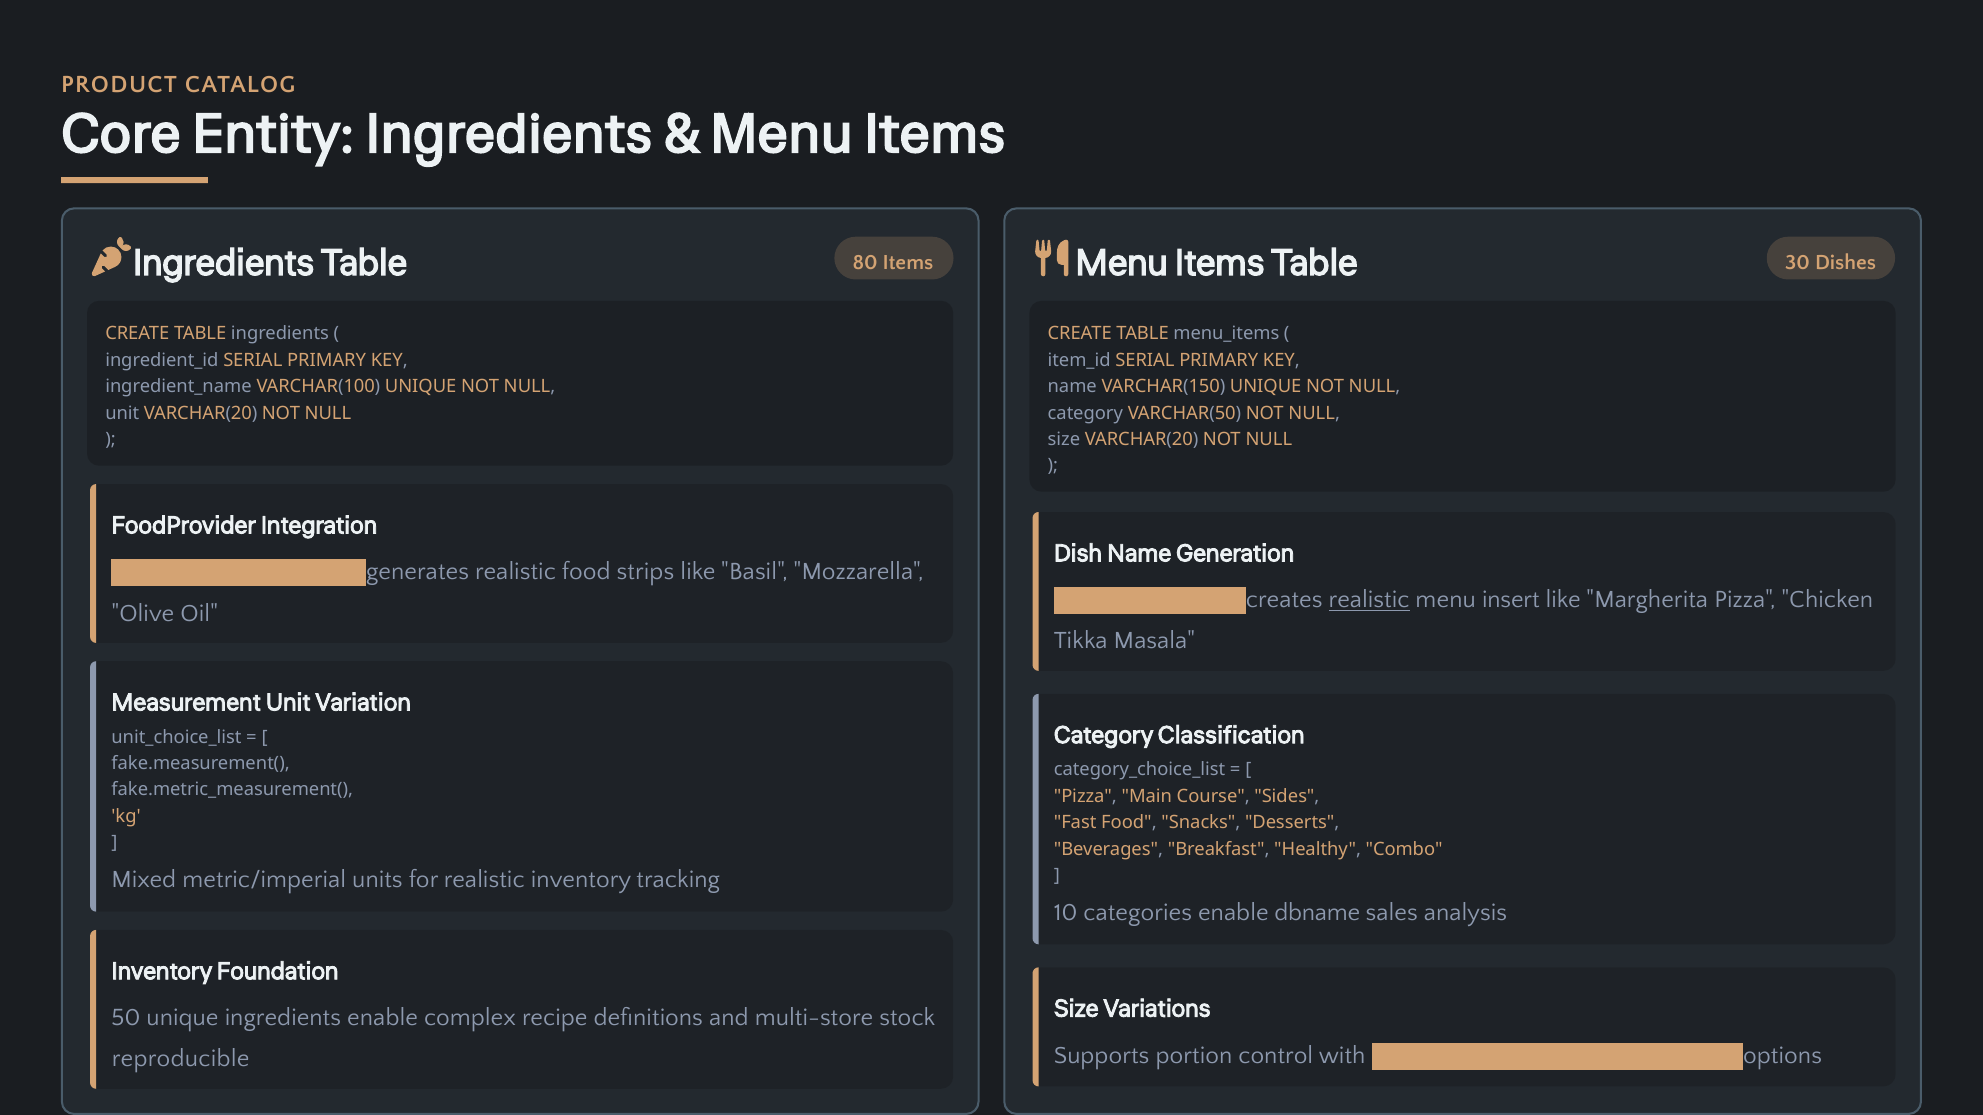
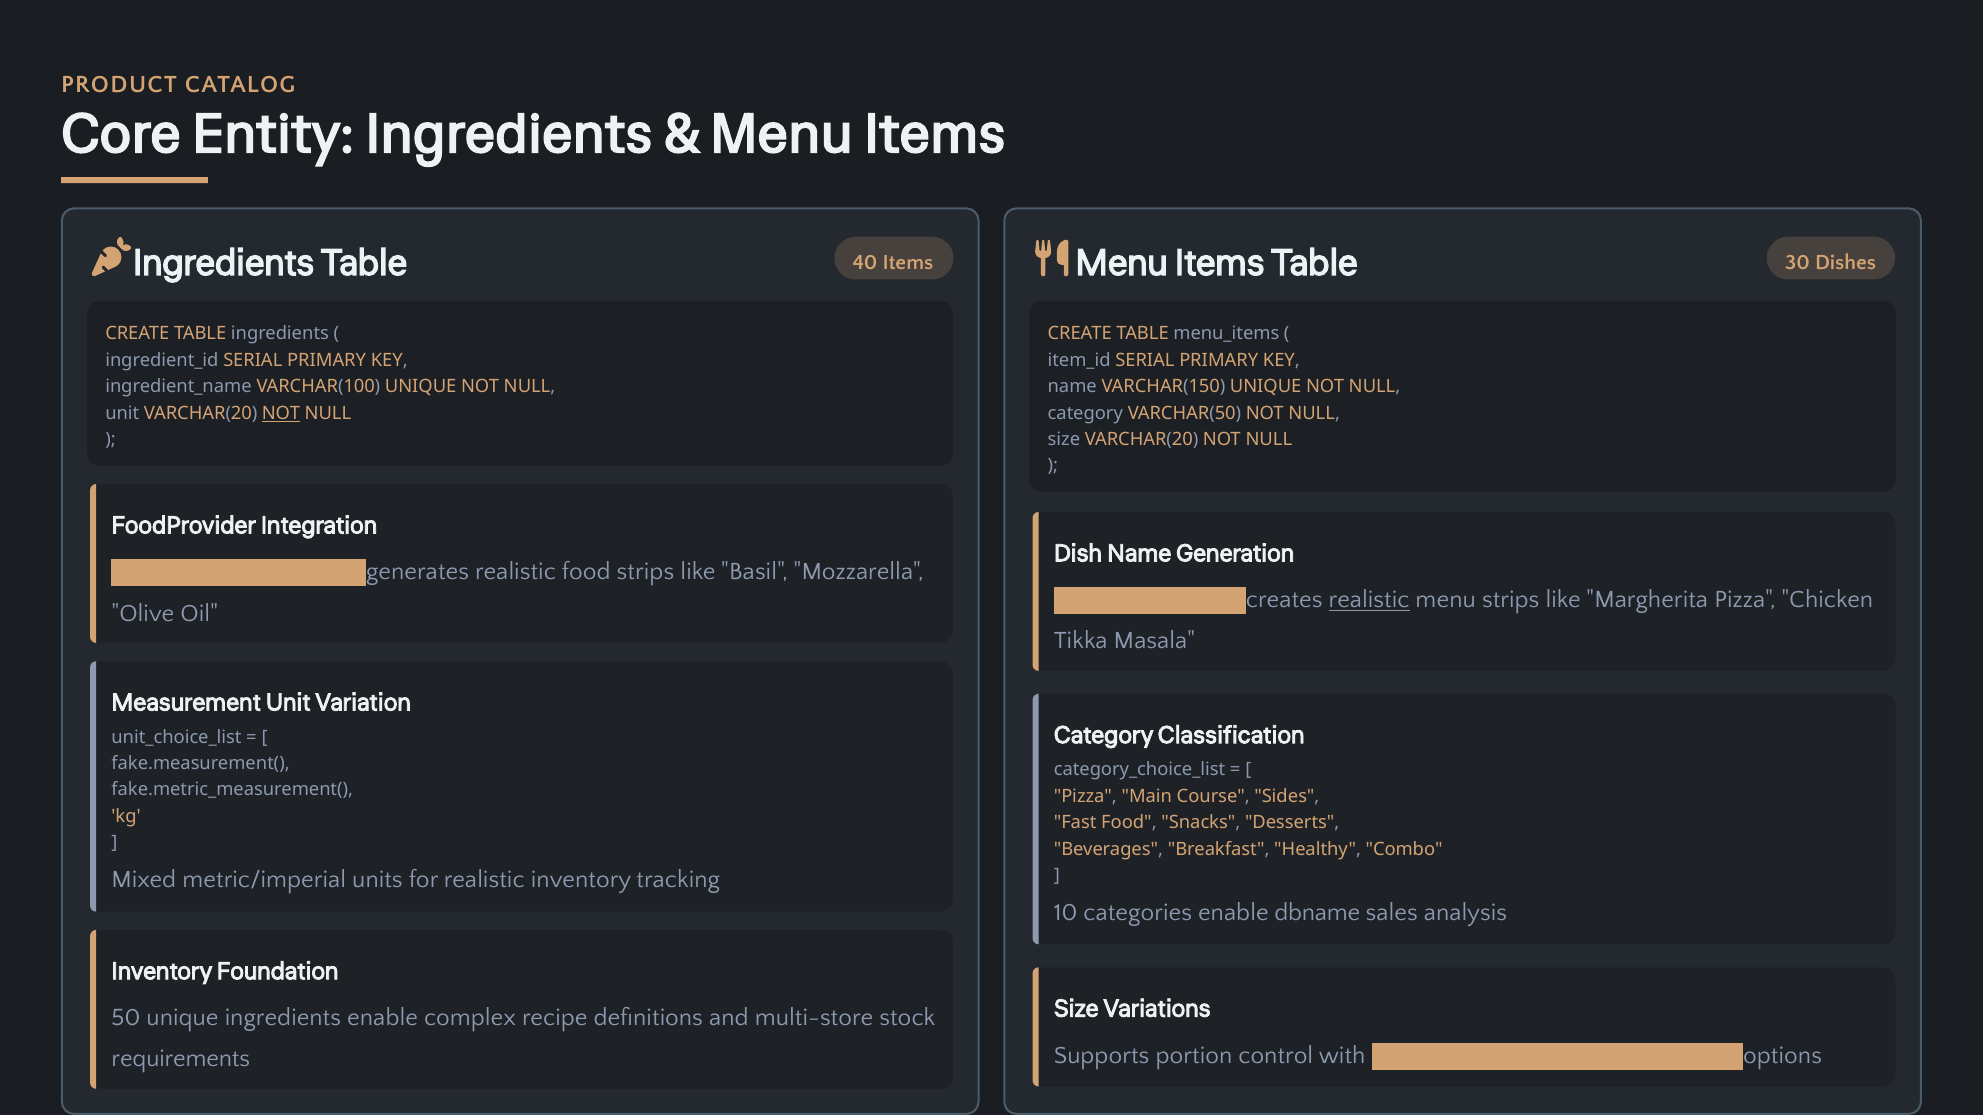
80: 80 -> 40 (865, 262)
NOT underline: none -> present (281, 413)
menu insert: insert -> strips (1511, 600)
reproducible: reproducible -> requirements (181, 1059)
